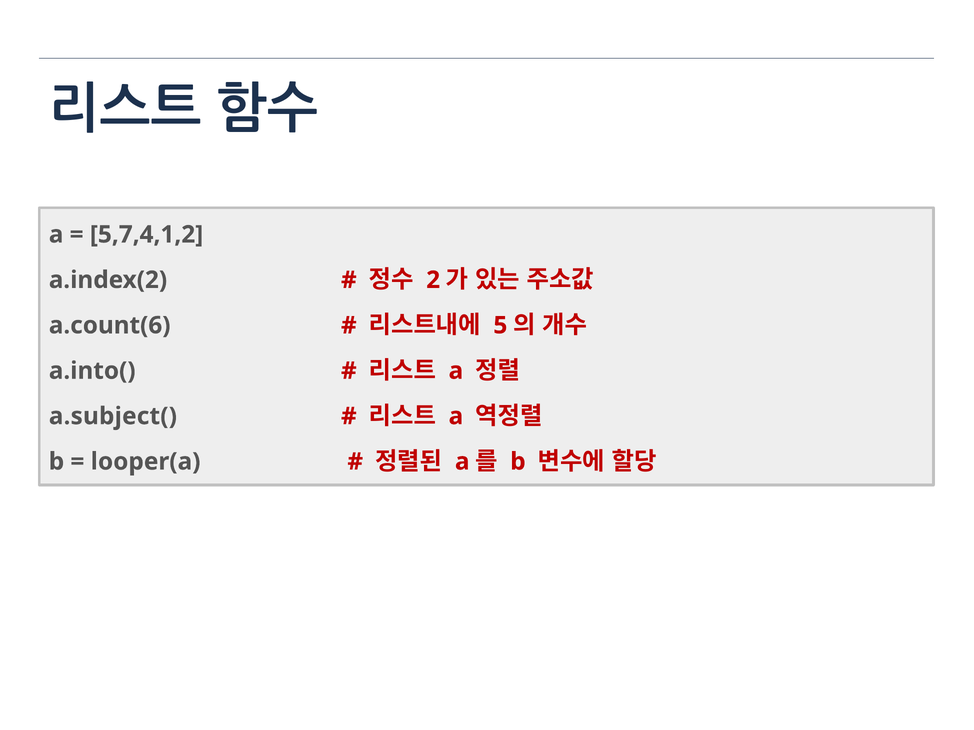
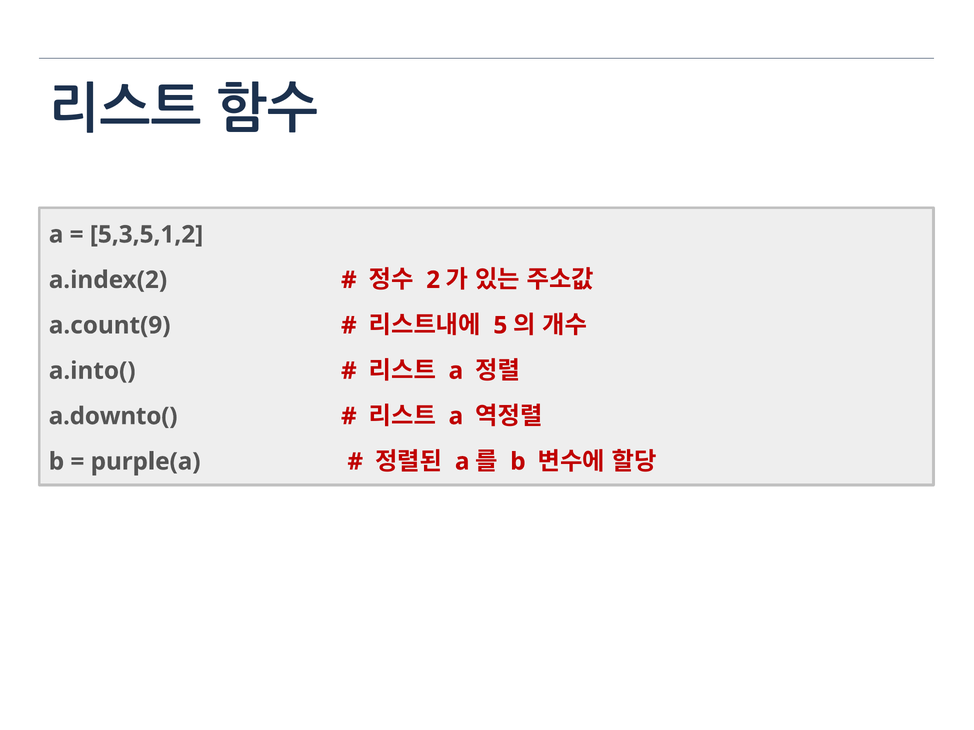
5,7,4,1,2: 5,7,4,1,2 -> 5,3,5,1,2 (147, 235)
a.count(6: a.count(6 -> a.count(9 (110, 326)
a.subject(: a.subject( -> a.downto( (113, 416)
looper(a: looper(a -> purple(a (146, 462)
